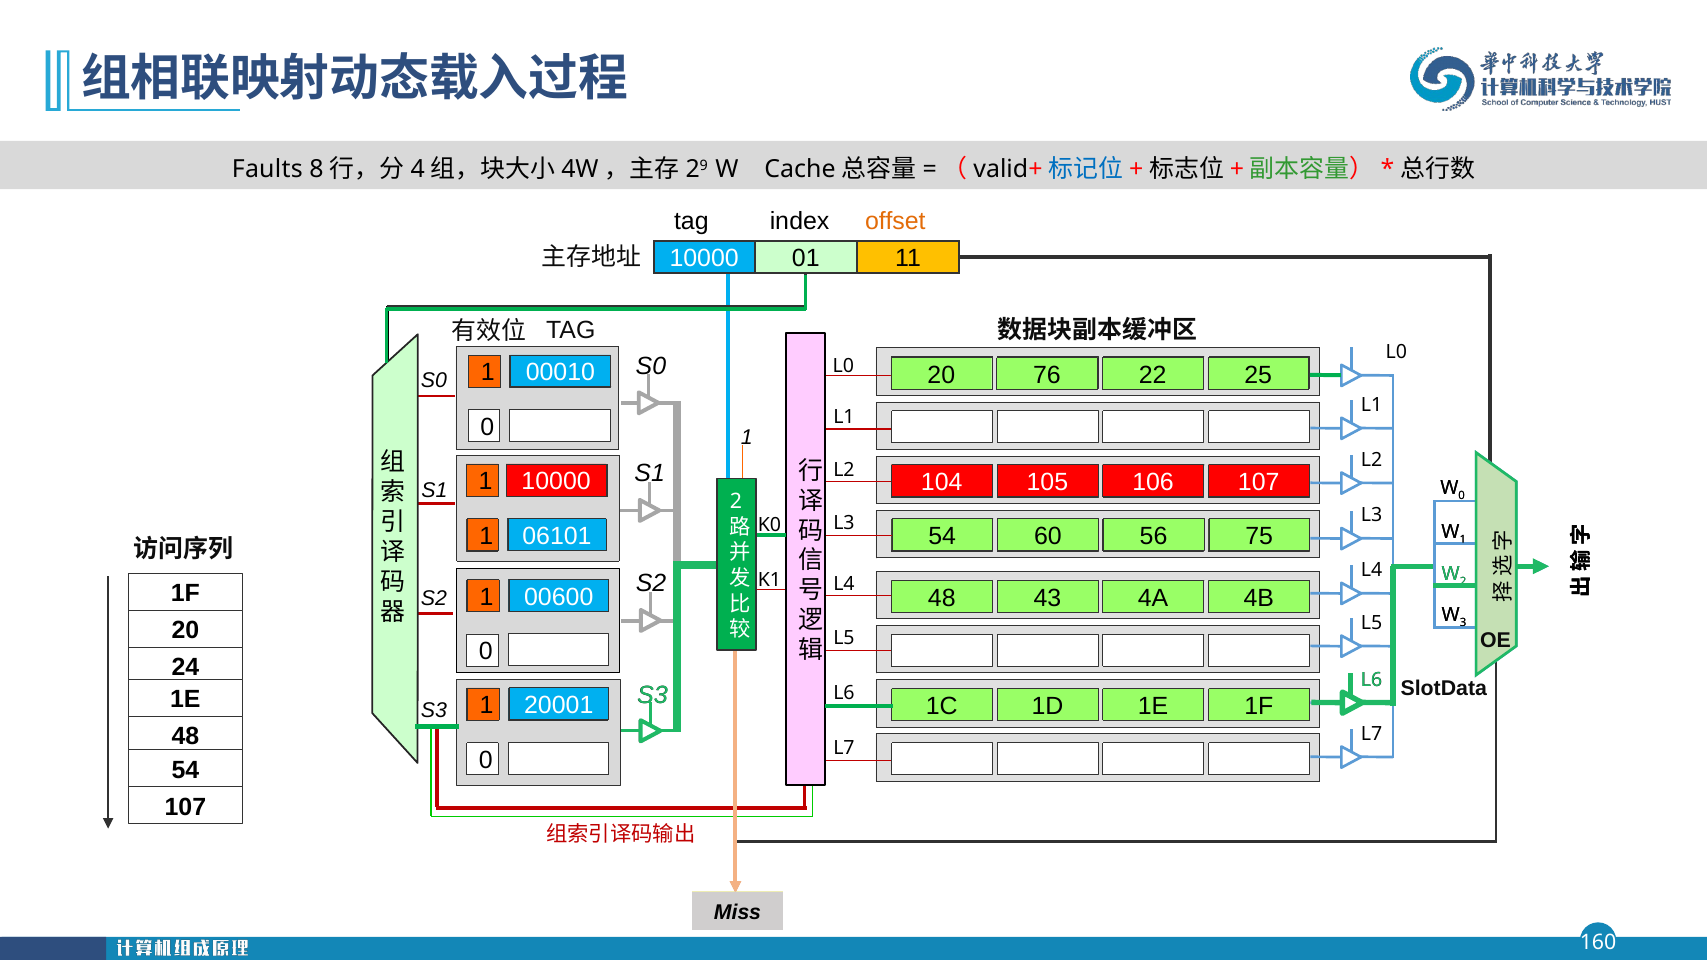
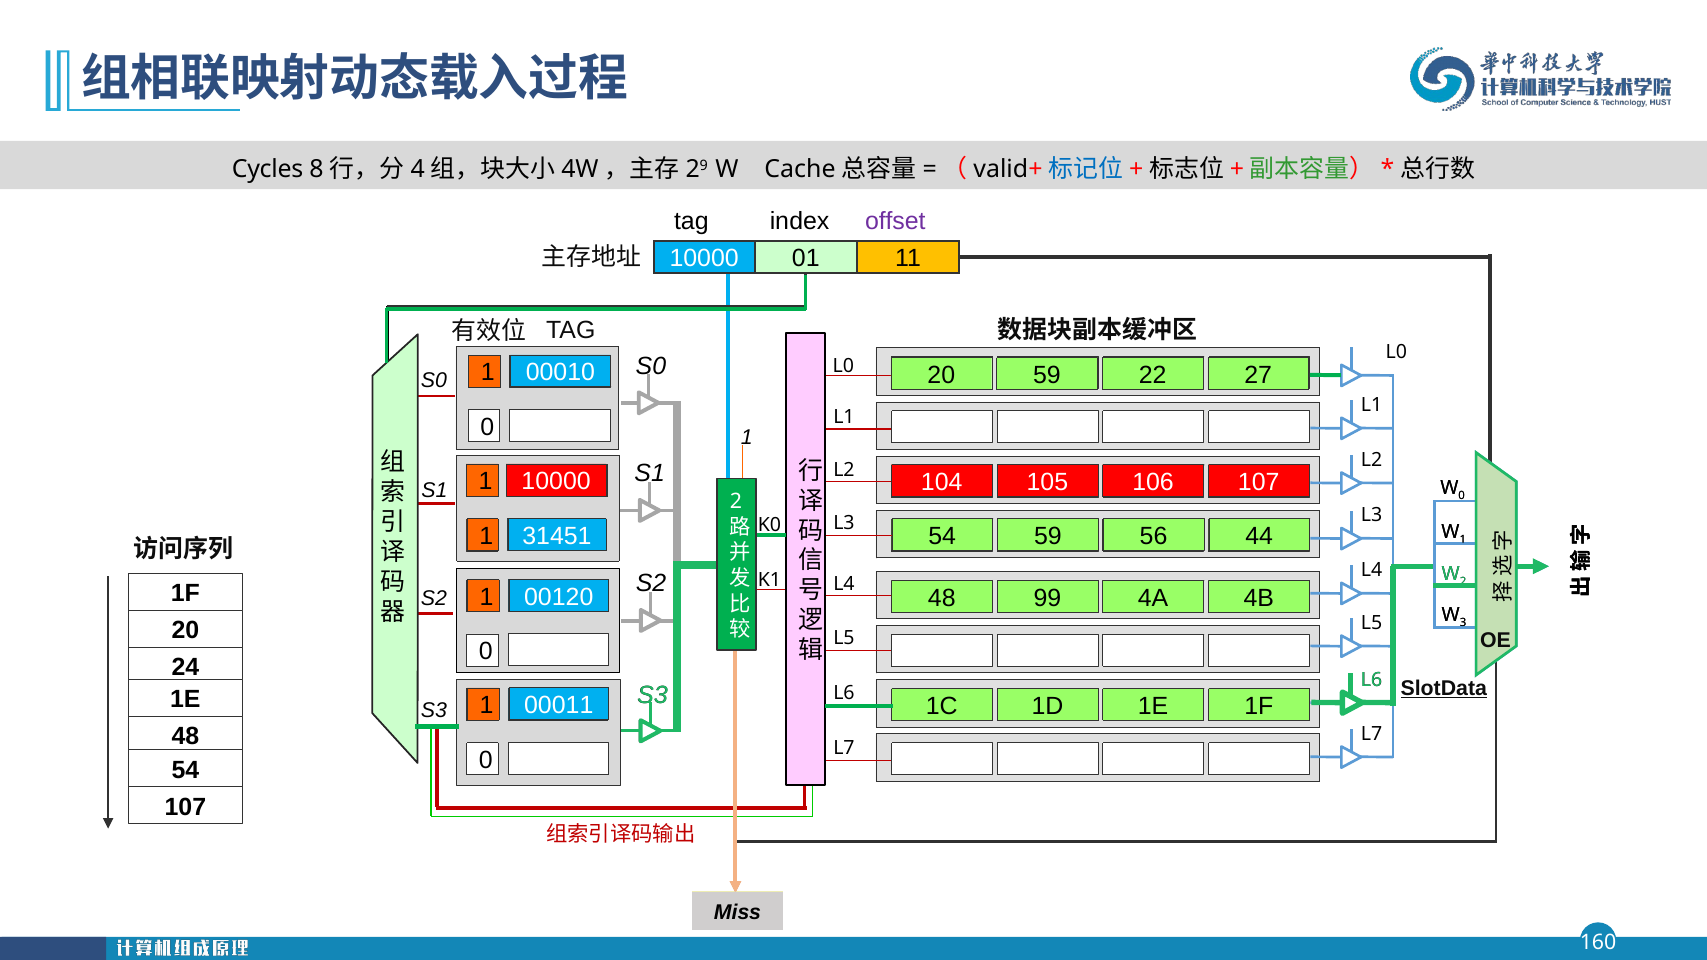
Faults: Faults -> Cycles (268, 170)
offset colour: orange -> purple (895, 221)
20 76: 76 -> 59 (1047, 375)
22 25: 25 -> 27 (1258, 375)
54 60: 60 -> 59 (1048, 536)
75: 75 -> 44 (1259, 536)
06101: 06101 -> 31451 (557, 536)
00600: 00600 -> 00120 (559, 597)
43: 43 -> 99 (1047, 598)
SlotData underline: none -> present (1444, 689)
20001: 20001 -> 00011 (559, 705)
